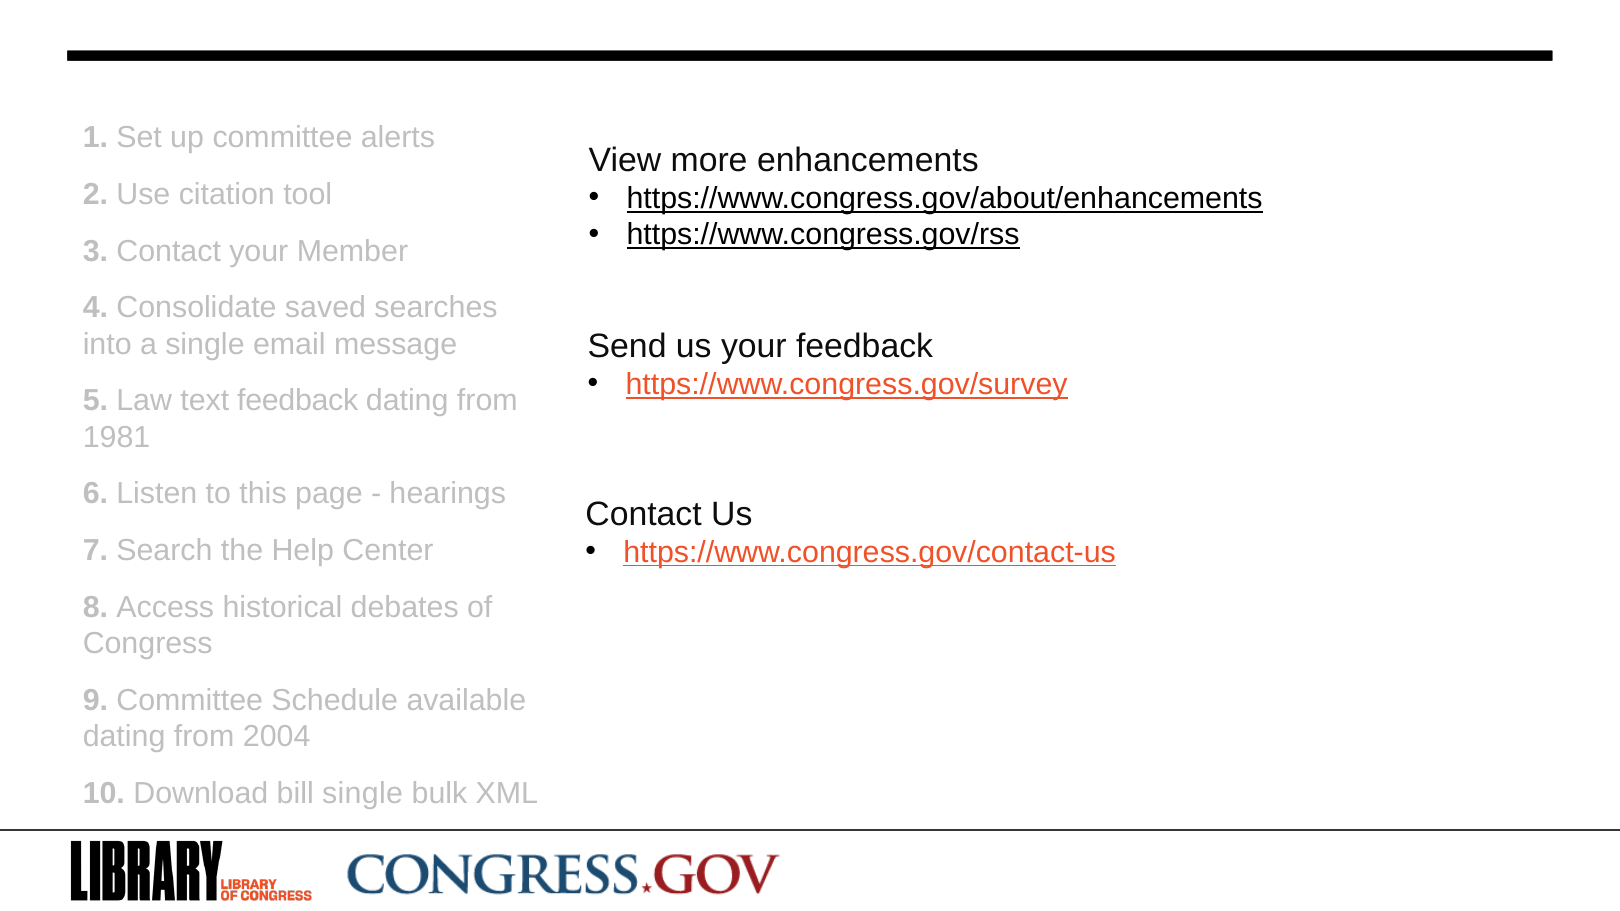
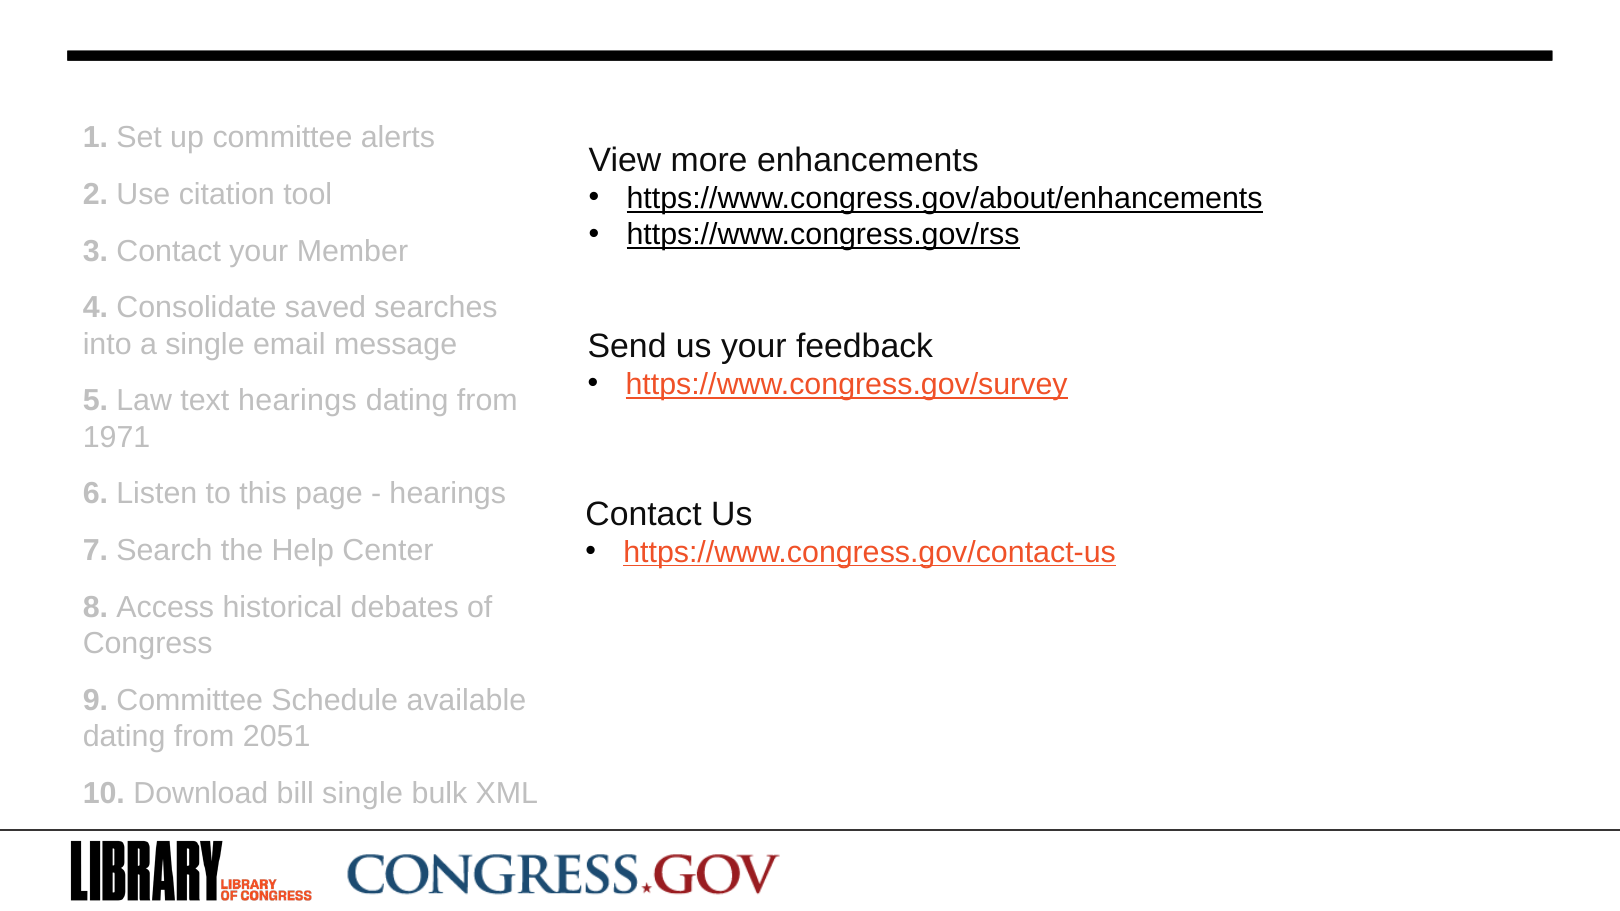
text feedback: feedback -> hearings (297, 401)
1981: 1981 -> 1971 (117, 437)
2004: 2004 -> 2051 (277, 737)
